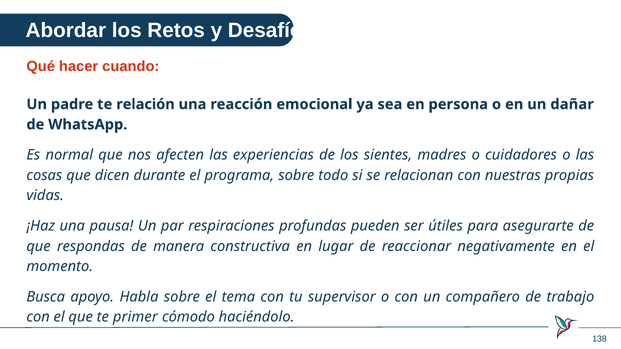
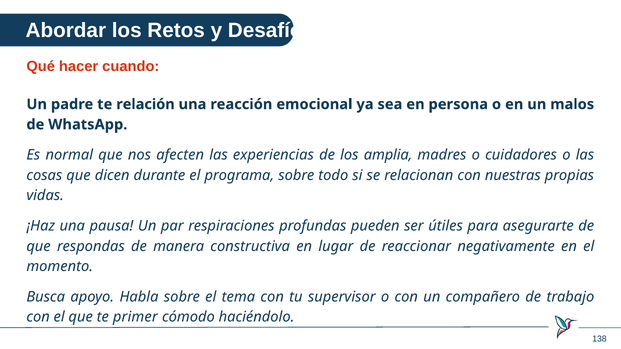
dañar: dañar -> malos (572, 104)
sientes: sientes -> amplia (388, 155)
